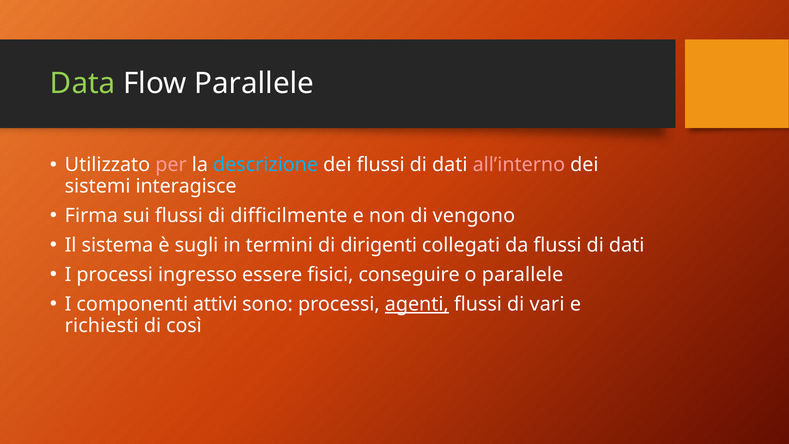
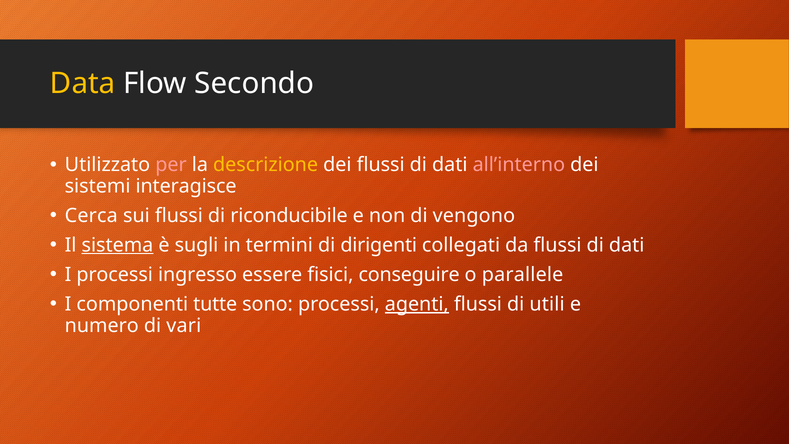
Data colour: light green -> yellow (83, 84)
Flow Parallele: Parallele -> Secondo (254, 84)
descrizione colour: light blue -> yellow (266, 165)
Firma: Firma -> Cerca (91, 216)
difficilmente: difficilmente -> riconducibile (289, 216)
sistema underline: none -> present (117, 245)
attivi: attivi -> tutte (215, 304)
vari: vari -> utili (547, 304)
richiesti: richiesti -> numero (102, 325)
così: così -> vari (184, 325)
